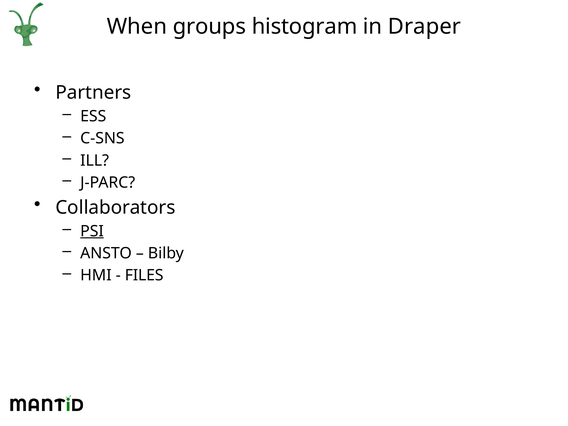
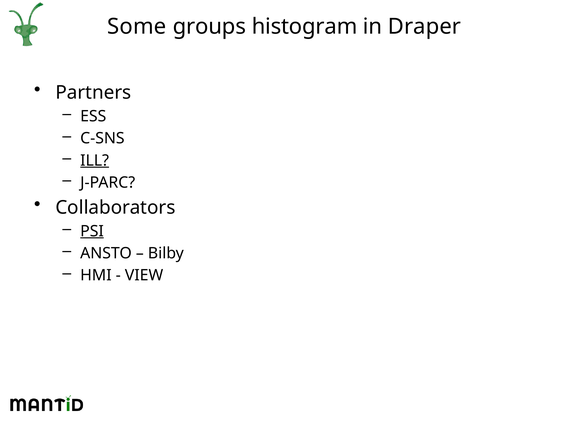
When: When -> Some (137, 26)
ILL underline: none -> present (95, 160)
FILES: FILES -> VIEW (144, 275)
